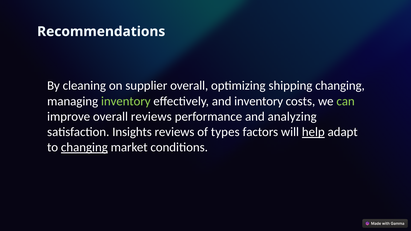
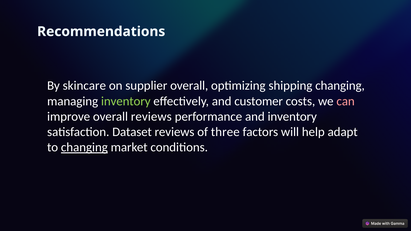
cleaning: cleaning -> skincare (84, 86)
and inventory: inventory -> customer (259, 101)
can colour: light green -> pink (346, 101)
and analyzing: analyzing -> inventory (292, 117)
Insights: Insights -> Dataset (132, 132)
types: types -> three (225, 132)
help underline: present -> none (313, 132)
